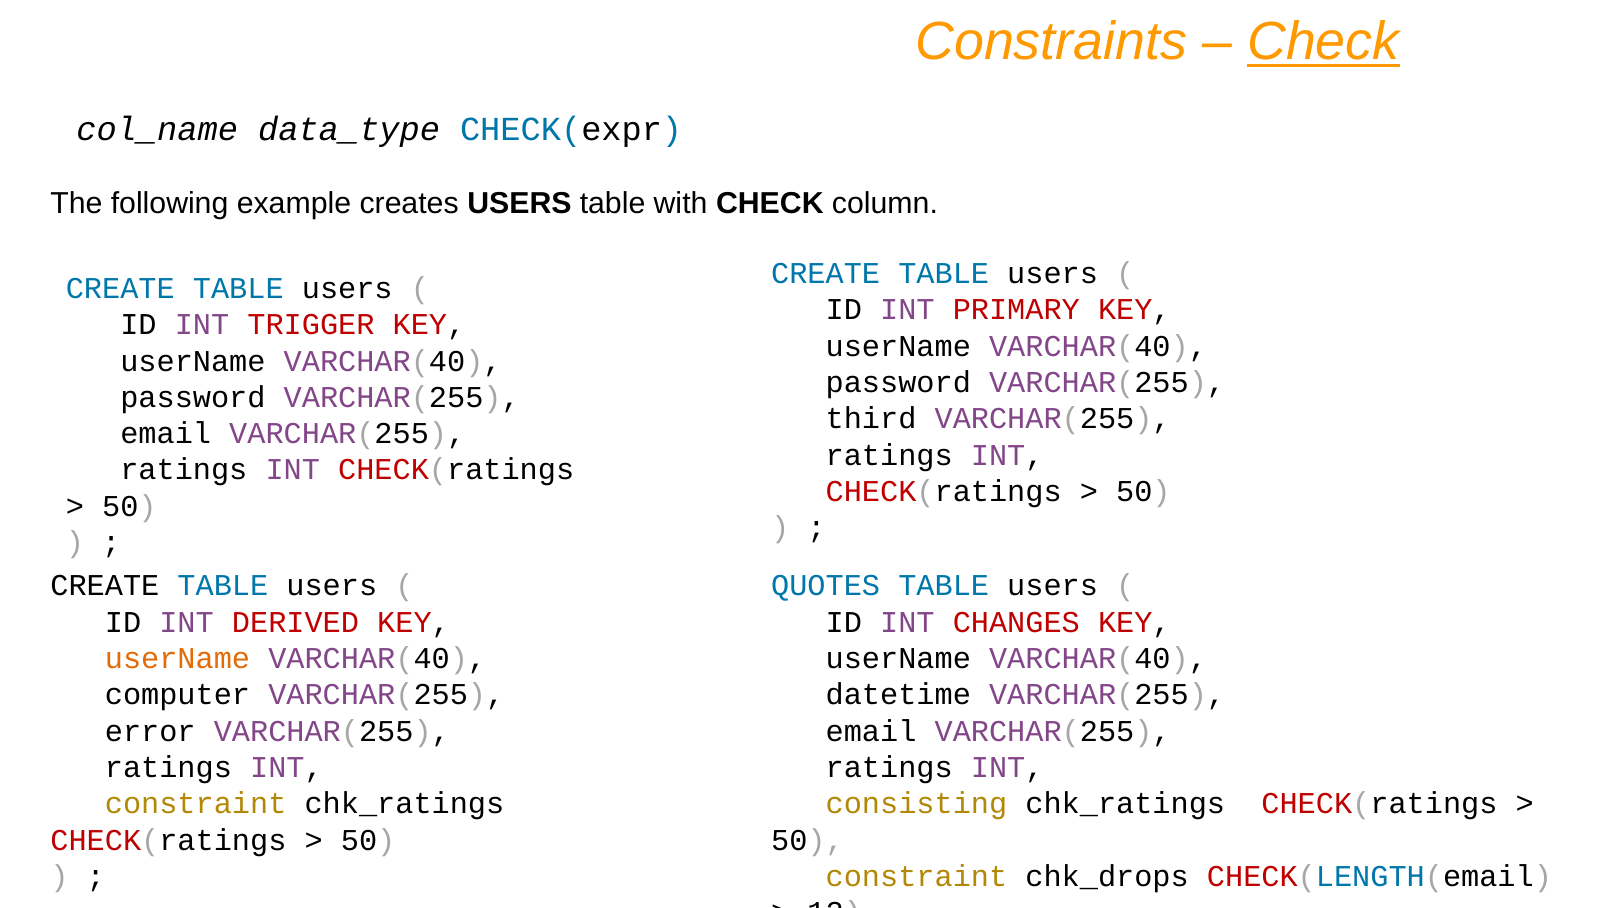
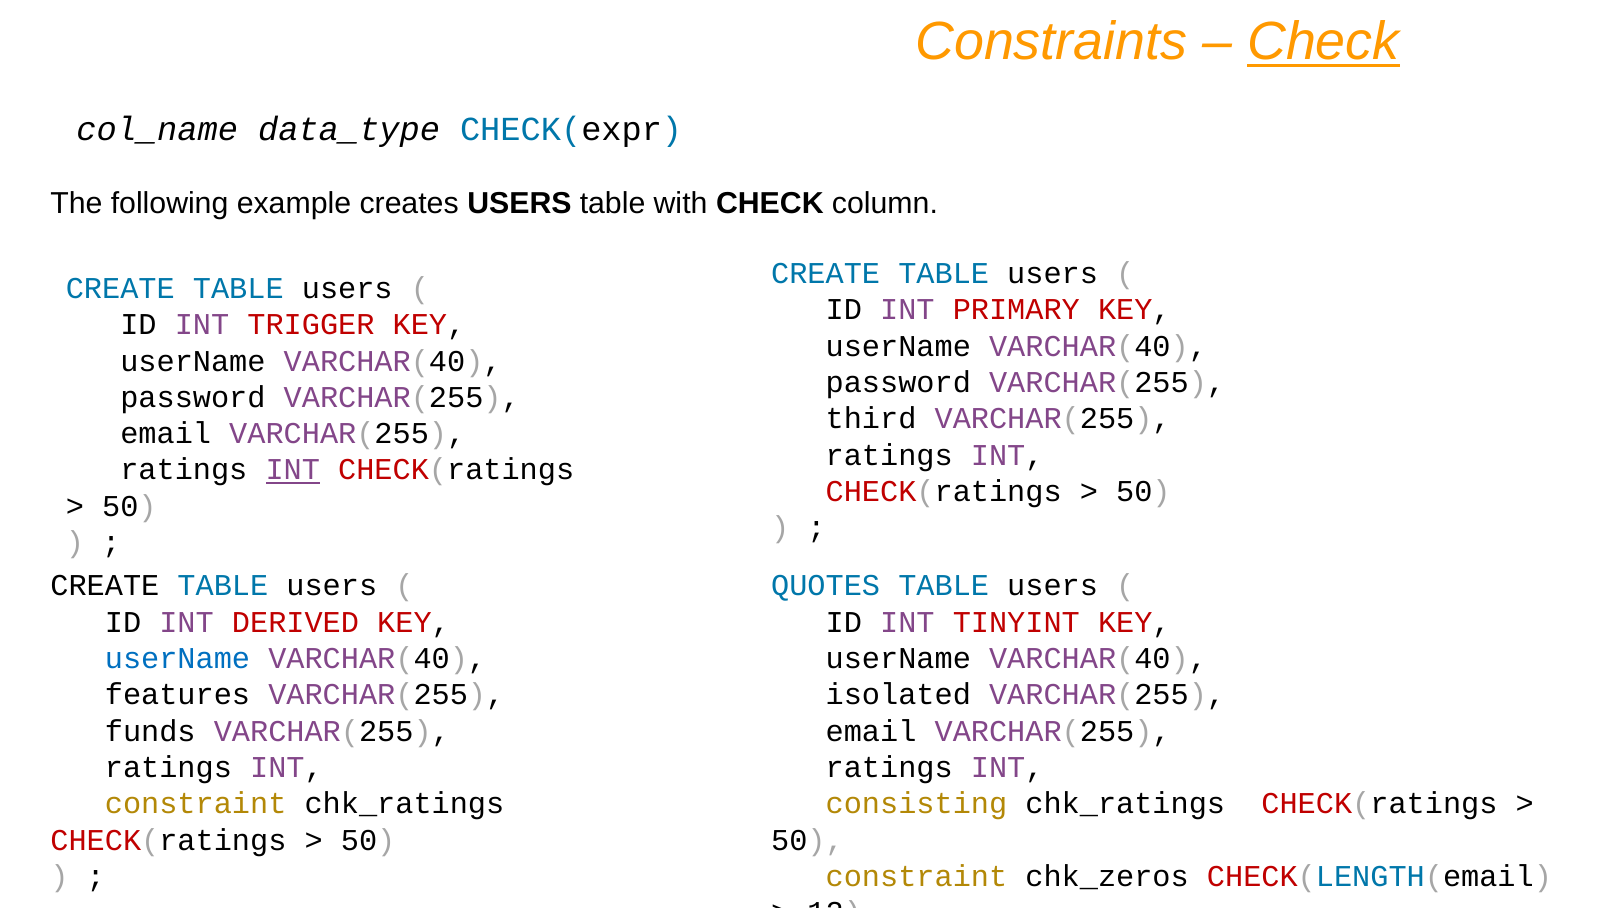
INT underline: none -> present (293, 470)
CHANGES: CHANGES -> TINYINT (1016, 622)
userName colour: orange -> blue (177, 659)
computer: computer -> features (177, 695)
datetime: datetime -> isolated (898, 695)
error: error -> funds (150, 731)
chk_drops: chk_drops -> chk_zeros (1107, 876)
